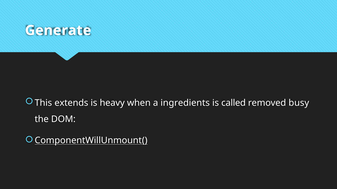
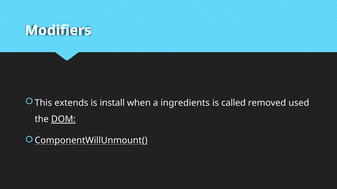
Generate: Generate -> Modifiers (58, 30)
heavy: heavy -> install (112, 103)
busy: busy -> used (299, 103)
DOM underline: none -> present (63, 120)
